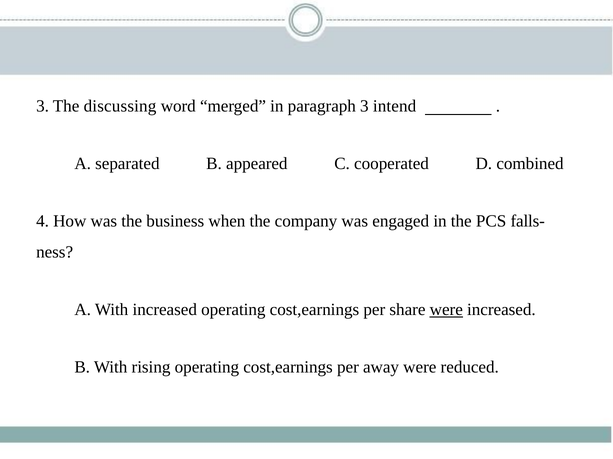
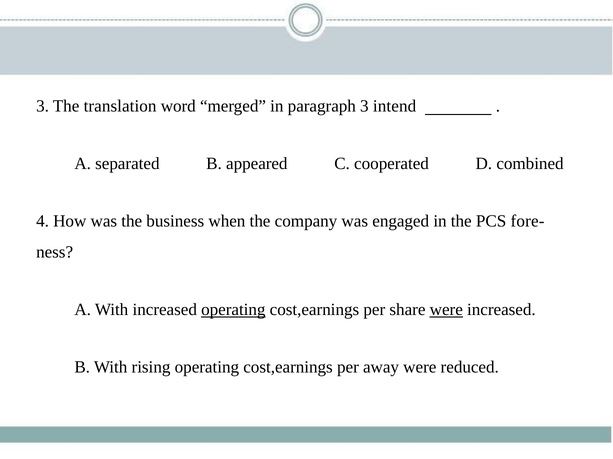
discussing: discussing -> translation (120, 106)
falls-: falls- -> fore- (528, 221)
operating underline: none -> present (233, 309)
